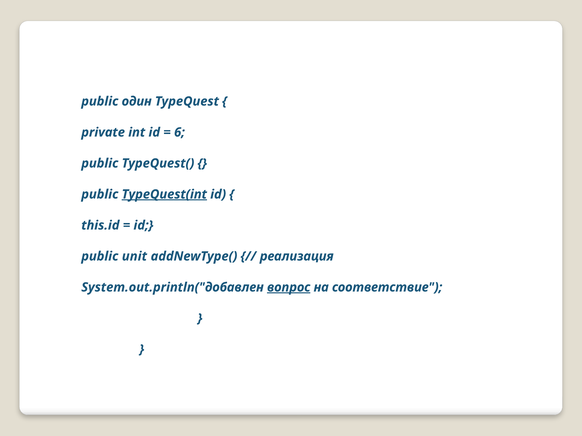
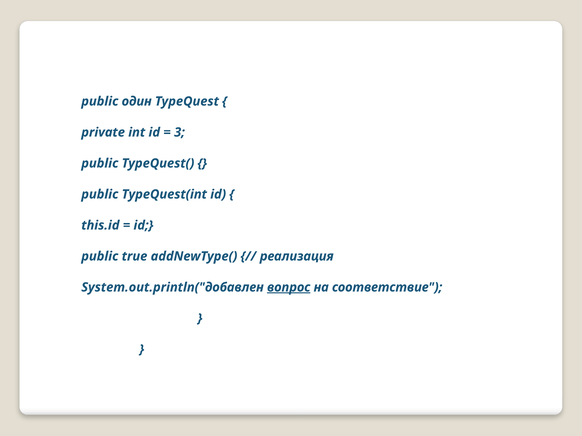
6: 6 -> 3 (180, 132)
TypeQuest(int underline: present -> none (164, 195)
unit: unit -> true (135, 257)
